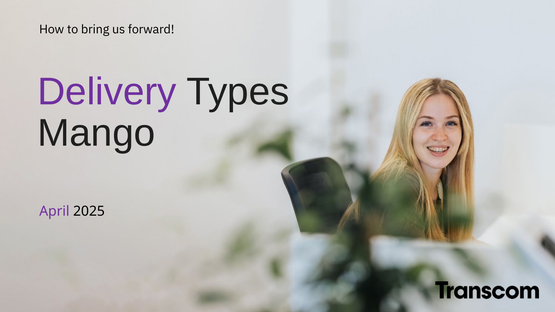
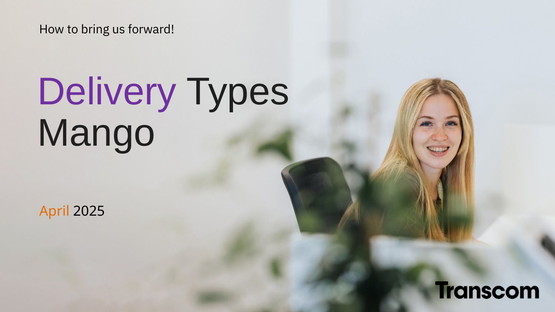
April colour: purple -> orange (54, 211)
